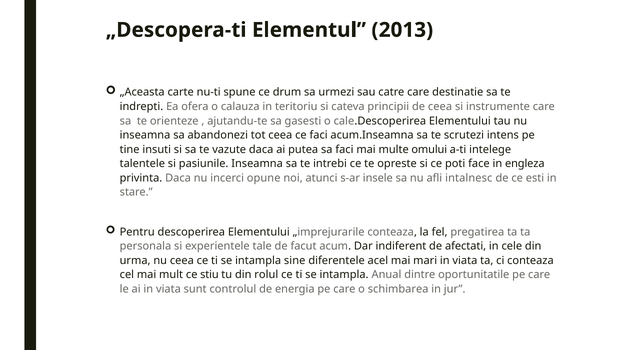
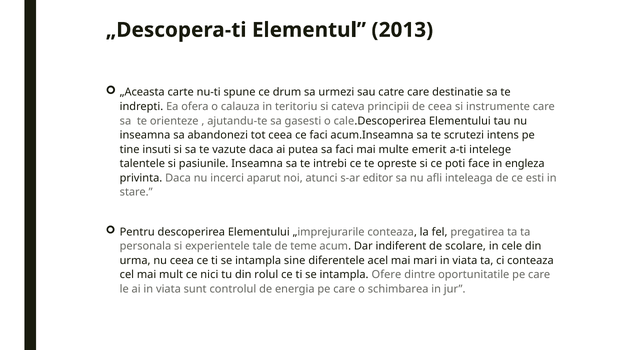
omului: omului -> emerit (429, 149)
opune: opune -> aparut (264, 178)
insele: insele -> editor (378, 178)
intalnesc: intalnesc -> inteleaga (469, 178)
facut: facut -> teme (304, 246)
afectati: afectati -> scolare (466, 246)
stiu: stiu -> nici (209, 275)
Anual: Anual -> Ofere (386, 275)
